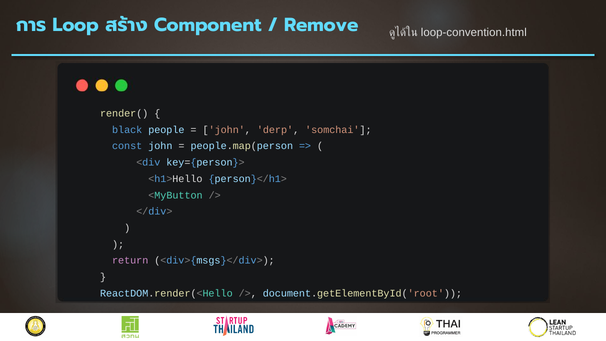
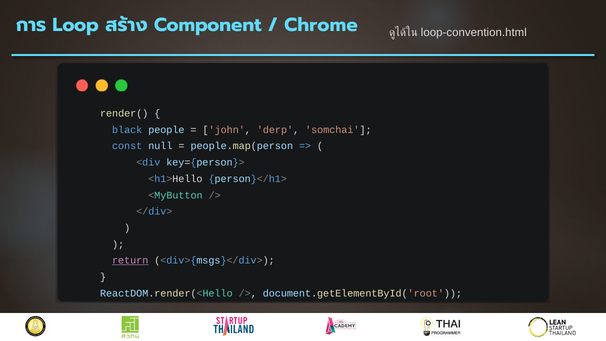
Remove: Remove -> Chrome (321, 25)
const john: john -> null (160, 146)
return underline: none -> present (130, 260)
